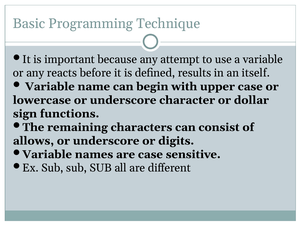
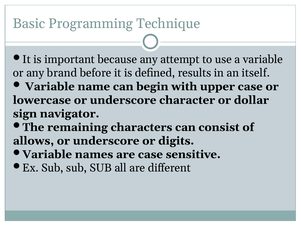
reacts: reacts -> brand (62, 73)
functions: functions -> navigator (70, 114)
